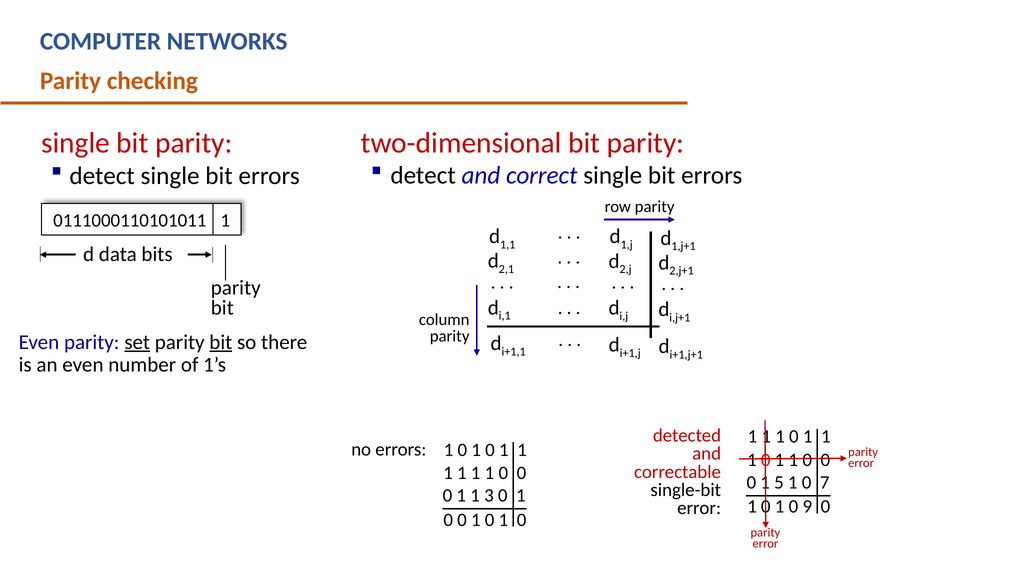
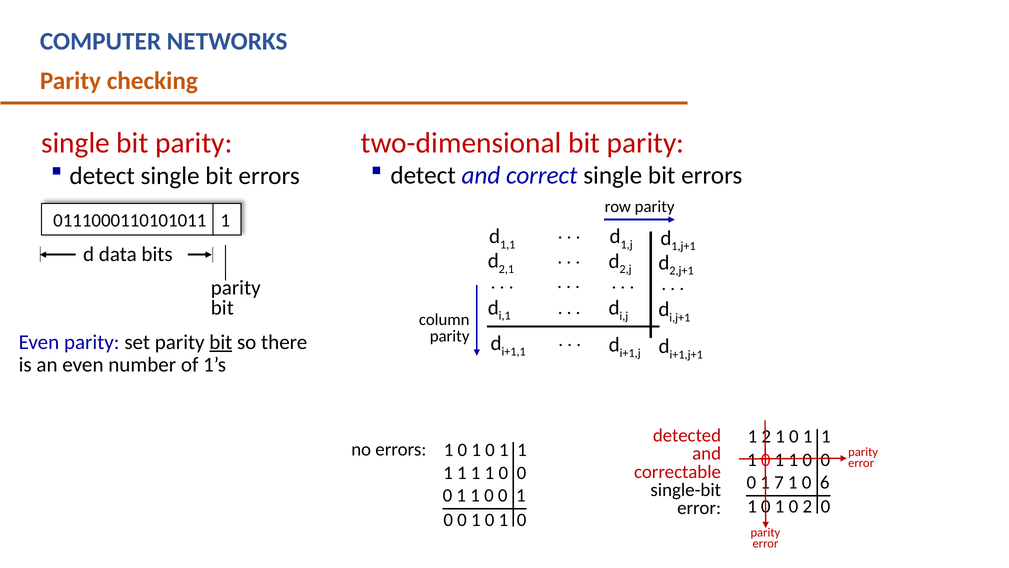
set underline: present -> none (137, 342)
1: 1 -> 2 (766, 436)
5: 5 -> 7 (779, 482)
7: 7 -> 6 (825, 482)
3: 3 -> 0 (489, 495)
0 9: 9 -> 2 (807, 506)
